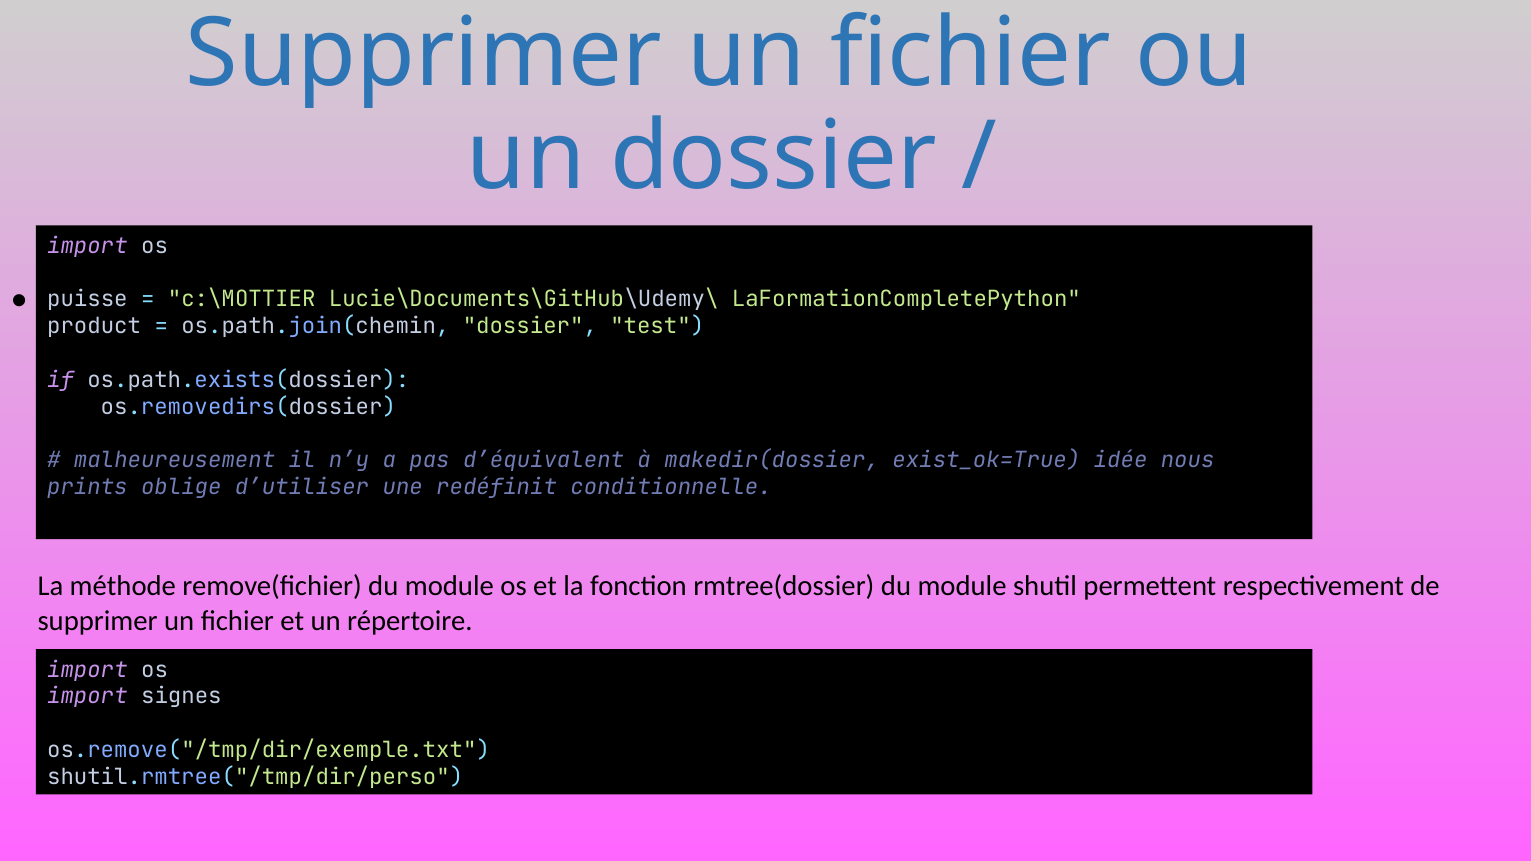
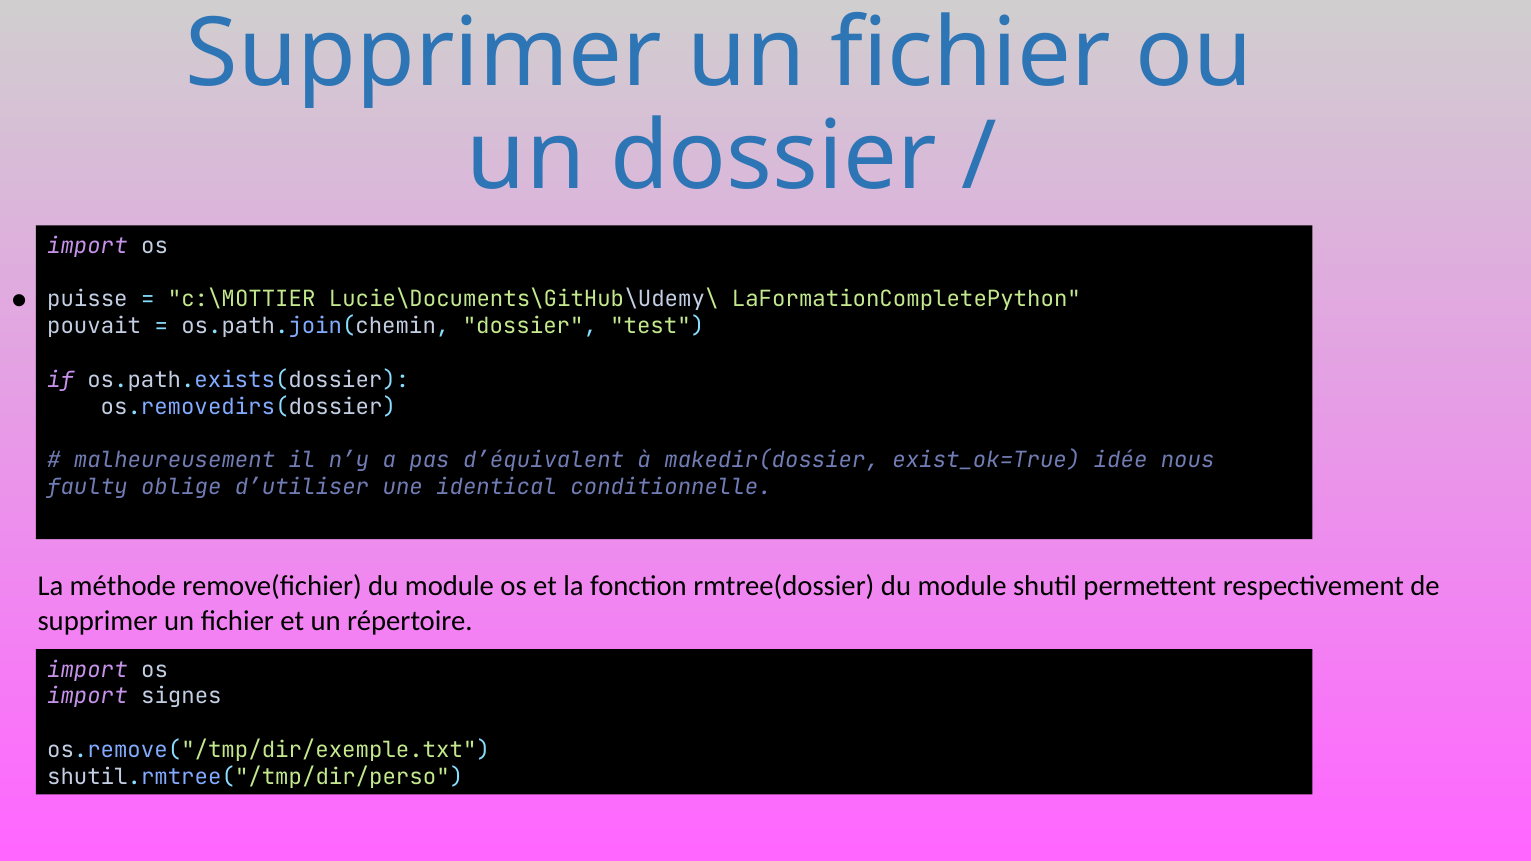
product: product -> pouvait (94, 326)
prints: prints -> faulty (87, 487)
redéfinit: redéfinit -> identical (497, 487)
